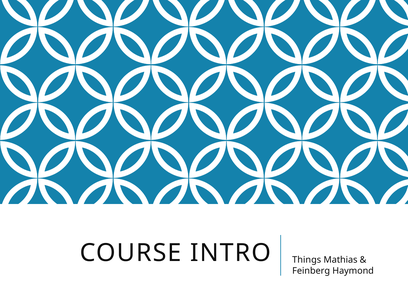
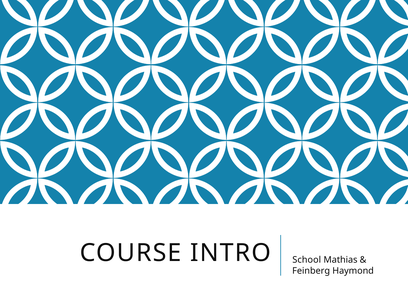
Things: Things -> School (307, 260)
